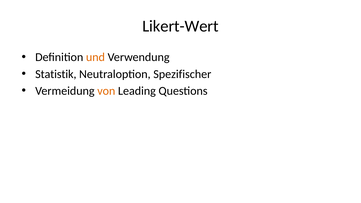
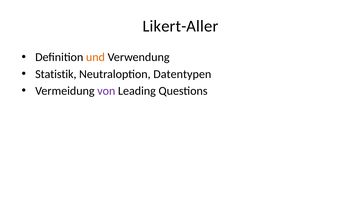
Likert-Wert: Likert-Wert -> Likert-Aller (180, 26)
Spezifischer: Spezifischer -> Datentypen (182, 74)
von colour: orange -> purple (106, 91)
